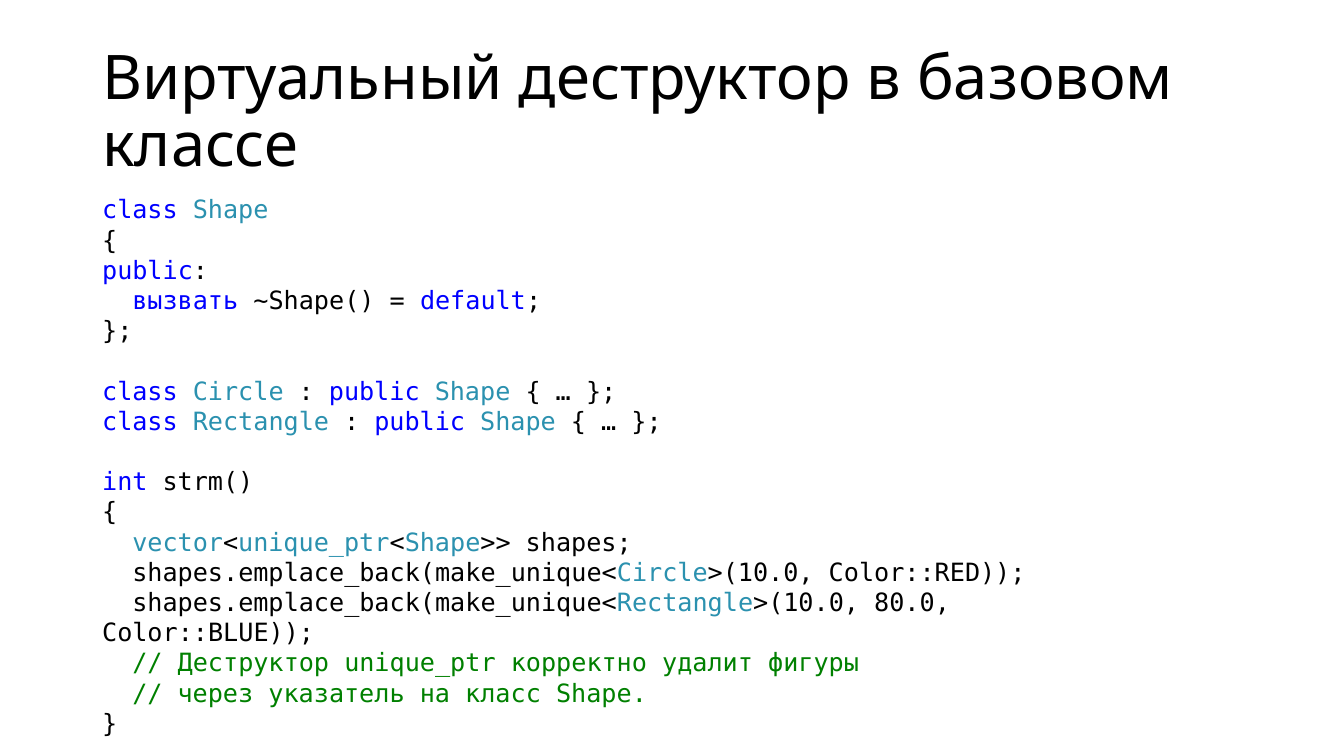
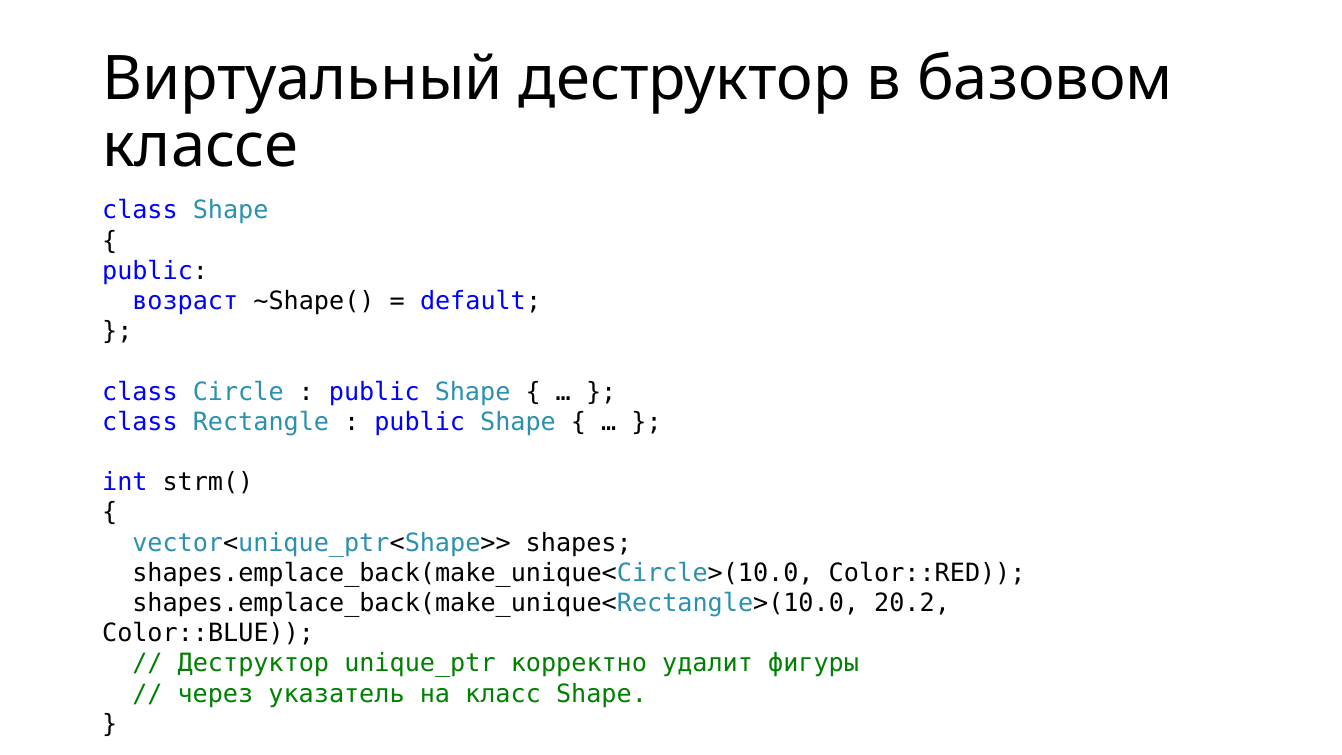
вызвать: вызвать -> возраст (185, 301)
80.0: 80.0 -> 20.2 (912, 603)
